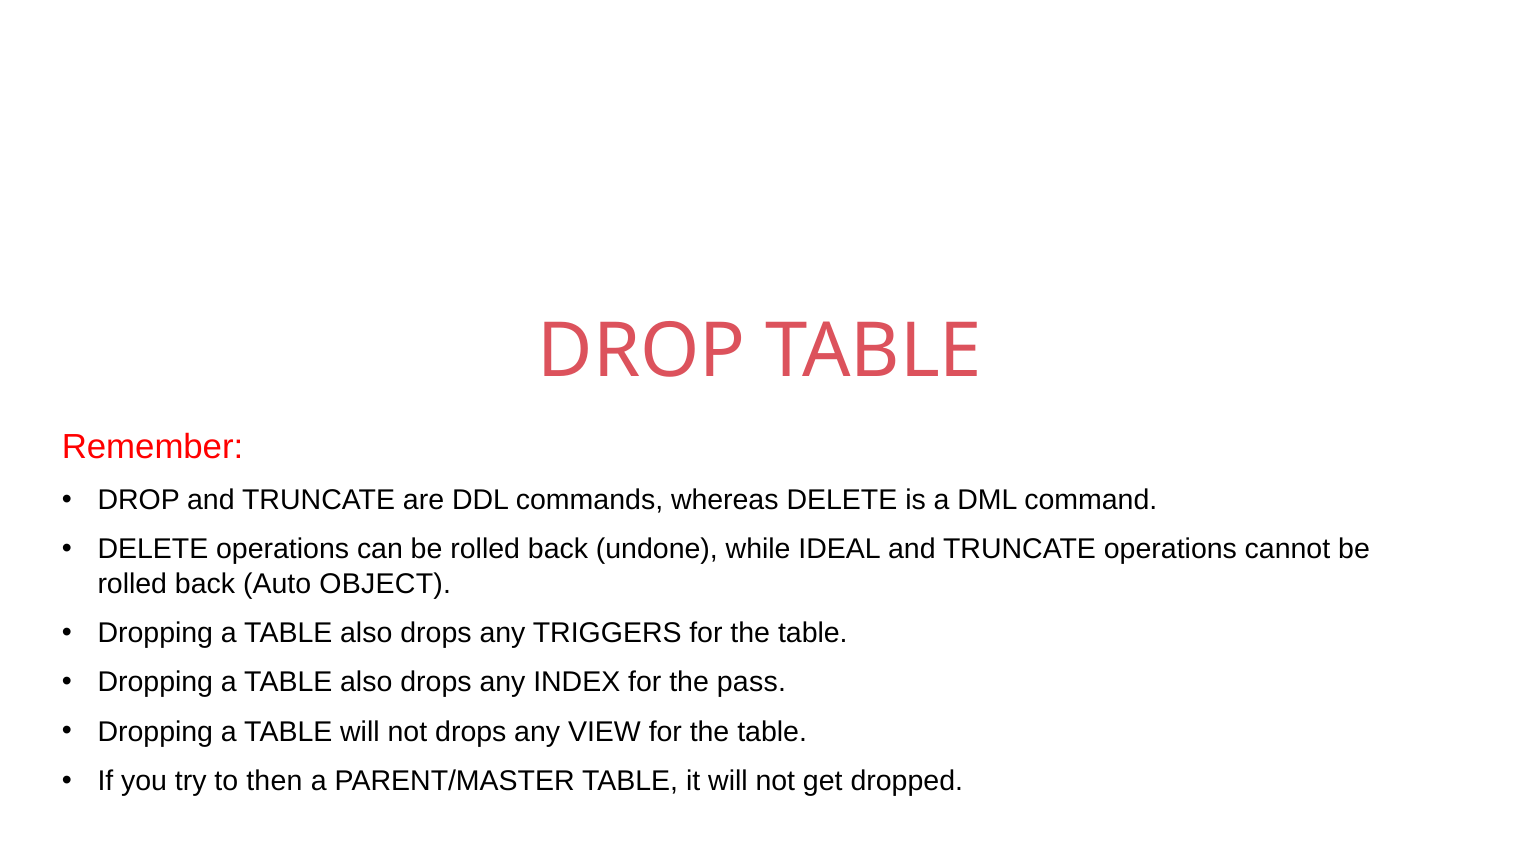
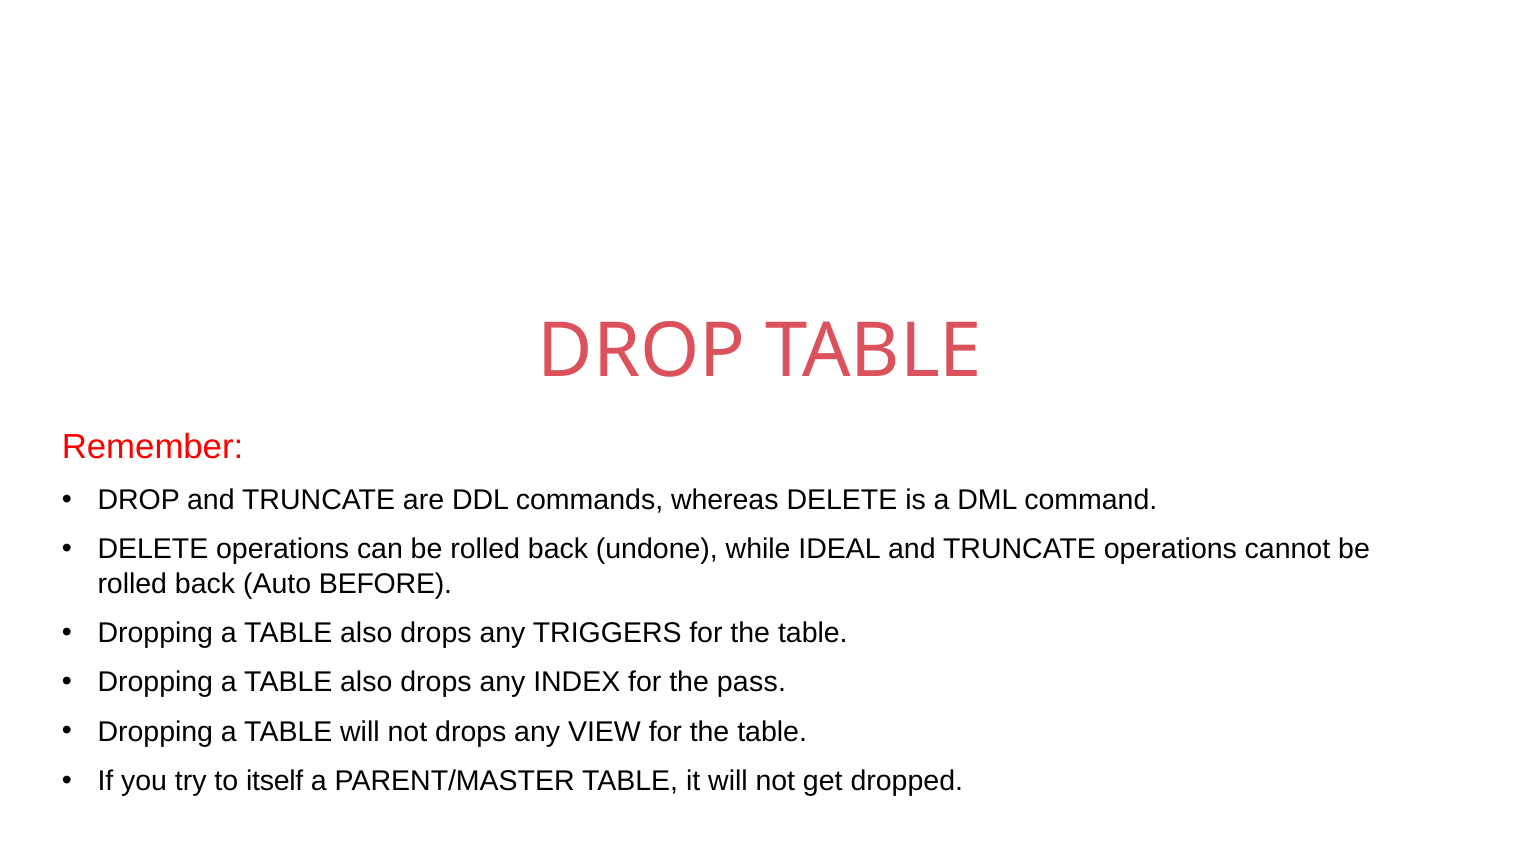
OBJECT: OBJECT -> BEFORE (386, 584)
then: then -> itself (275, 781)
